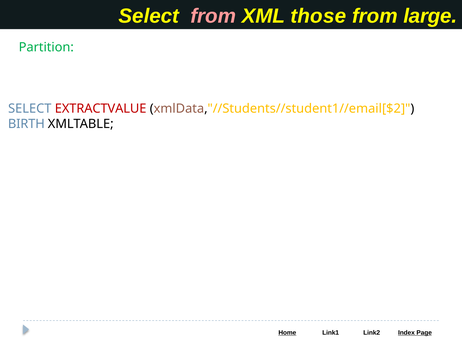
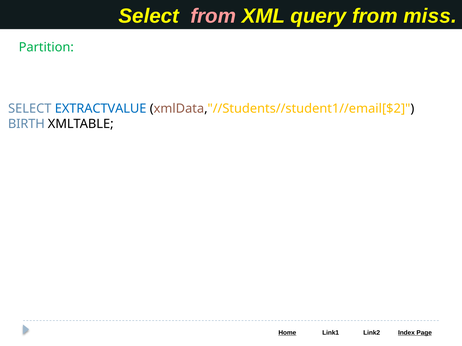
those: those -> query (318, 16)
large: large -> miss (430, 16)
EXTRACTVALUE colour: red -> blue (101, 109)
